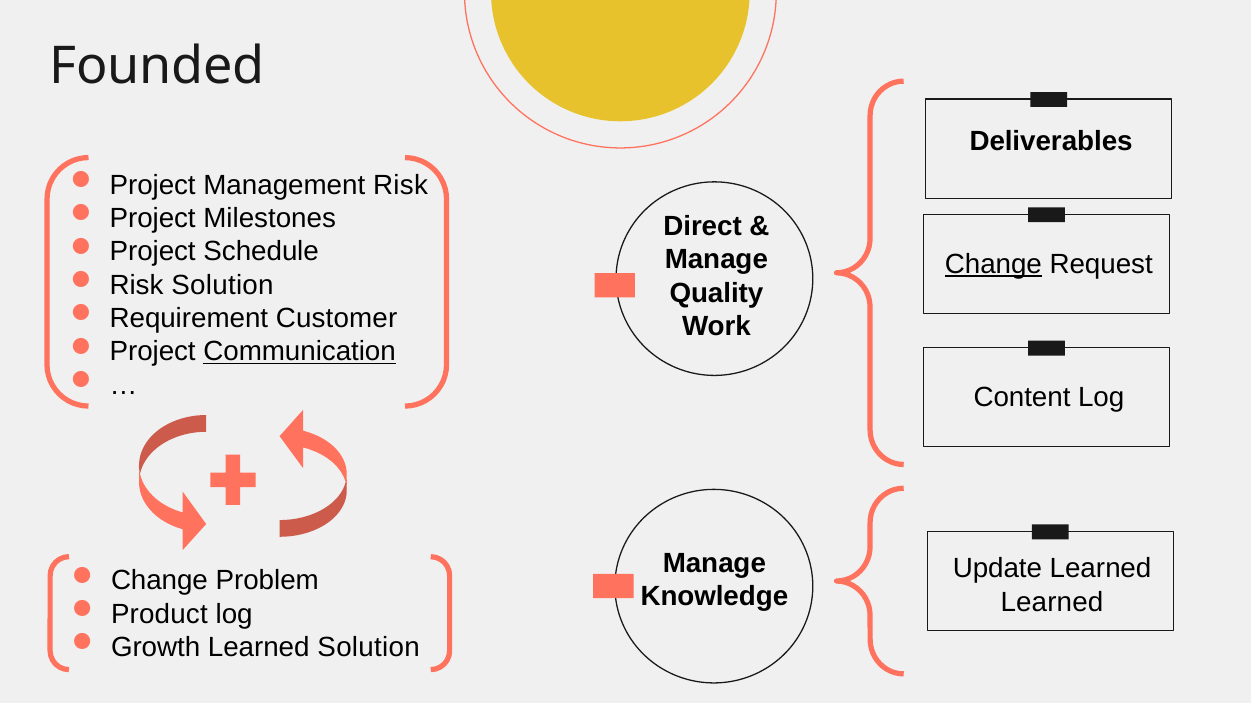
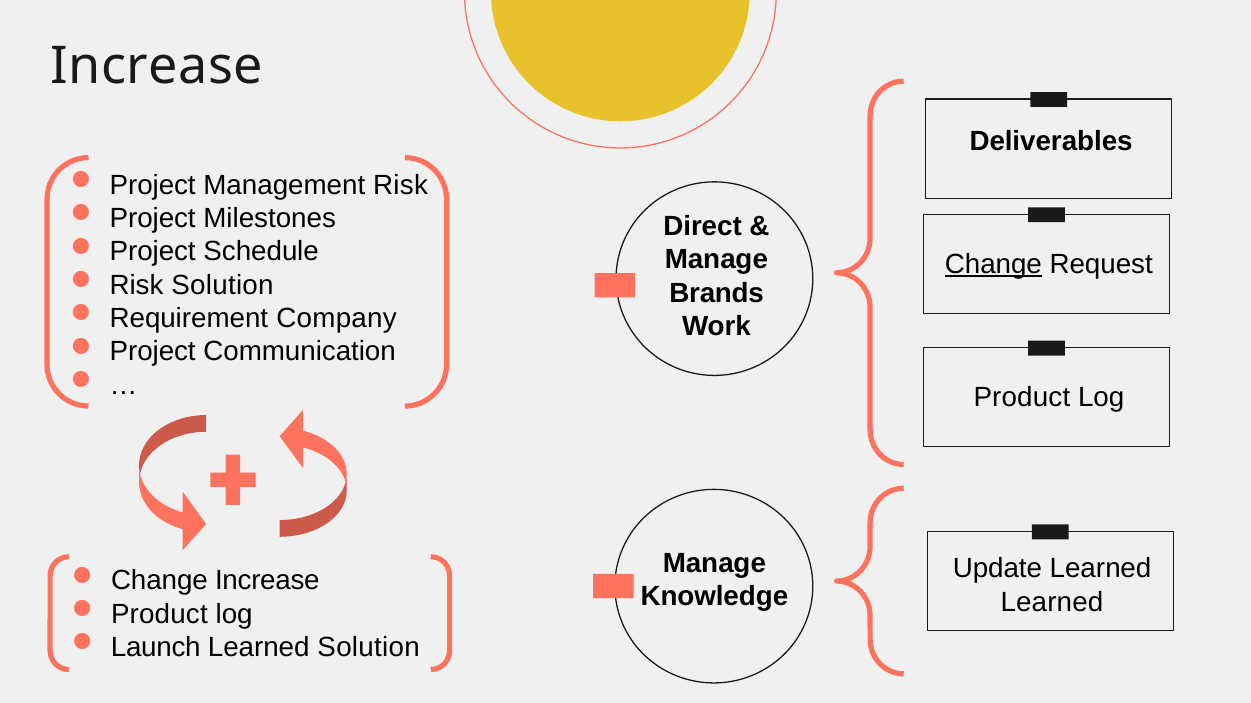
Founded: Founded -> Increase (157, 66)
Quality: Quality -> Brands (717, 293)
Customer: Customer -> Company (337, 319)
Communication underline: present -> none (300, 352)
Content: Content -> Product (1022, 397)
Change Problem: Problem -> Increase (267, 581)
Growth: Growth -> Launch (156, 648)
